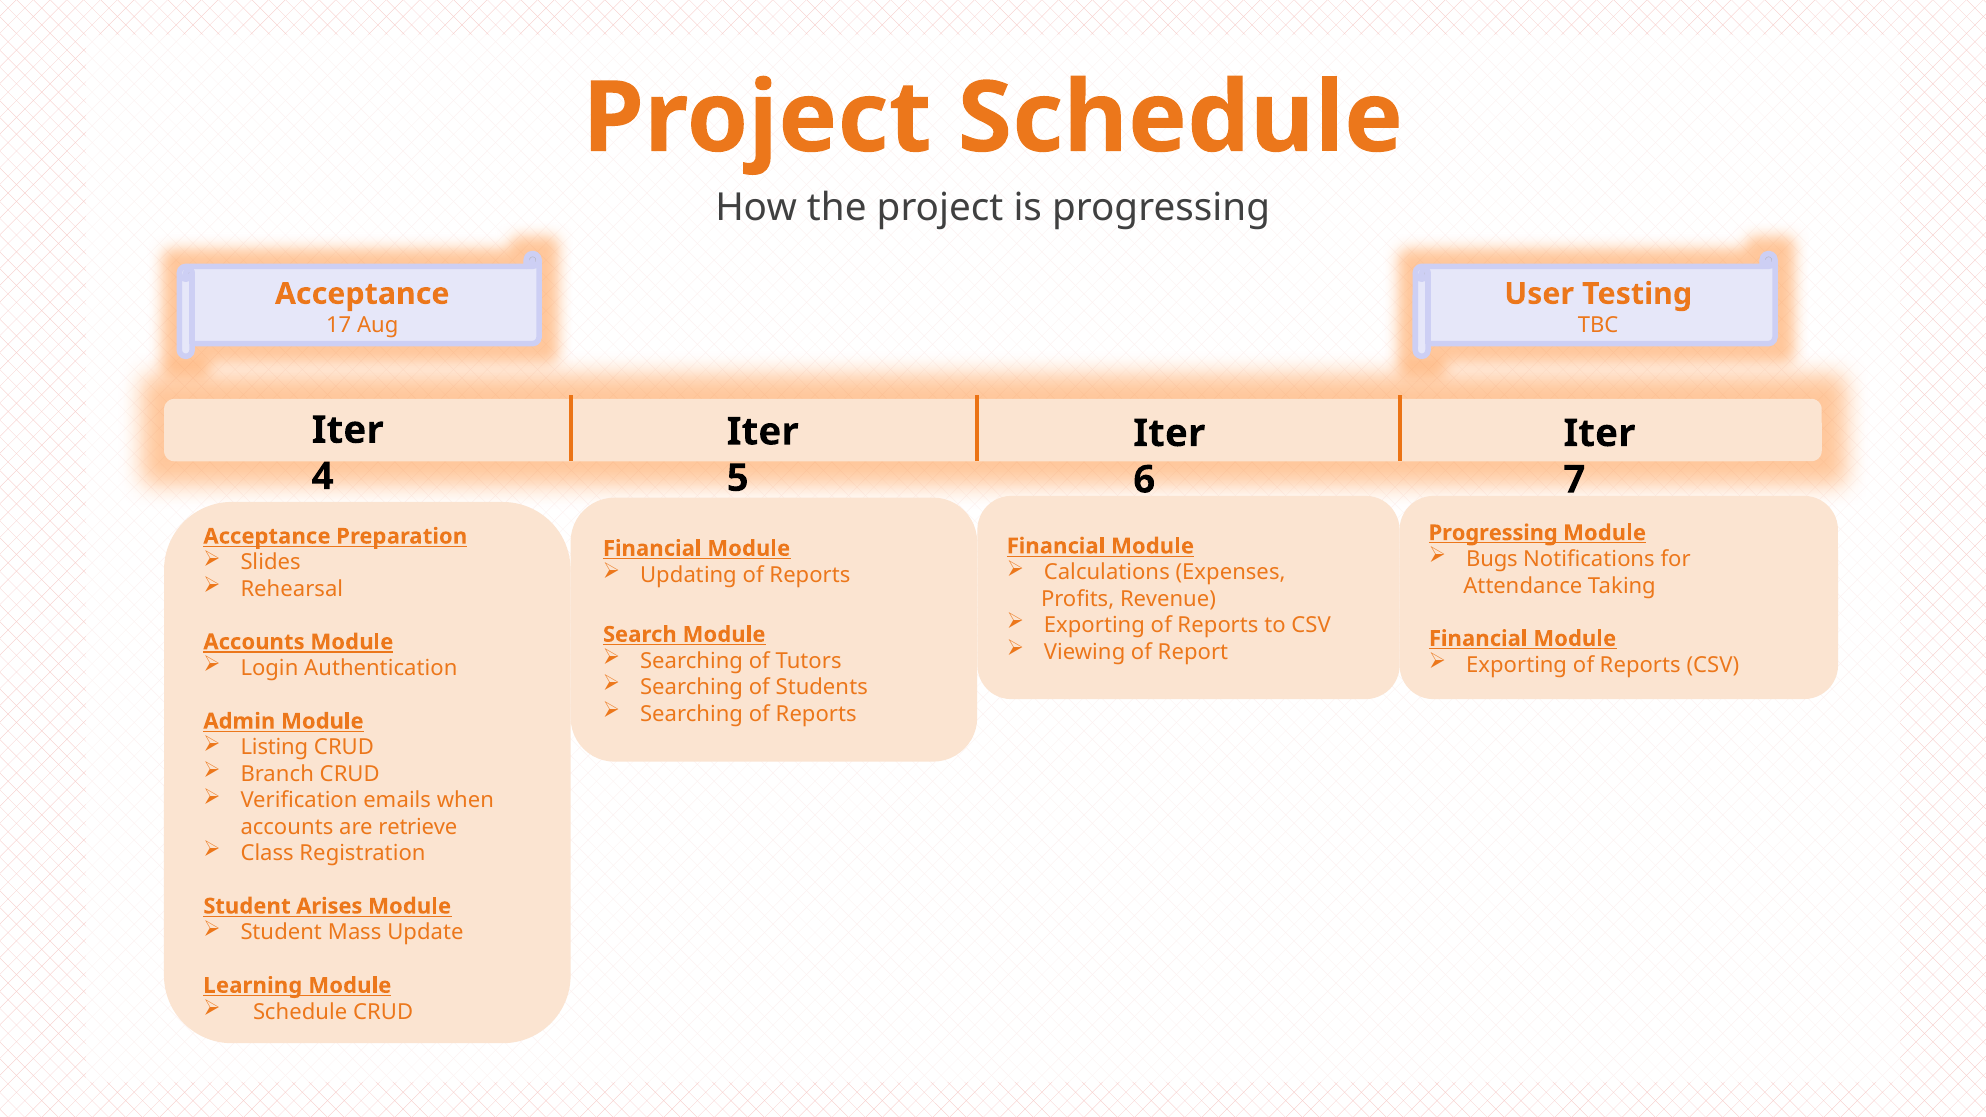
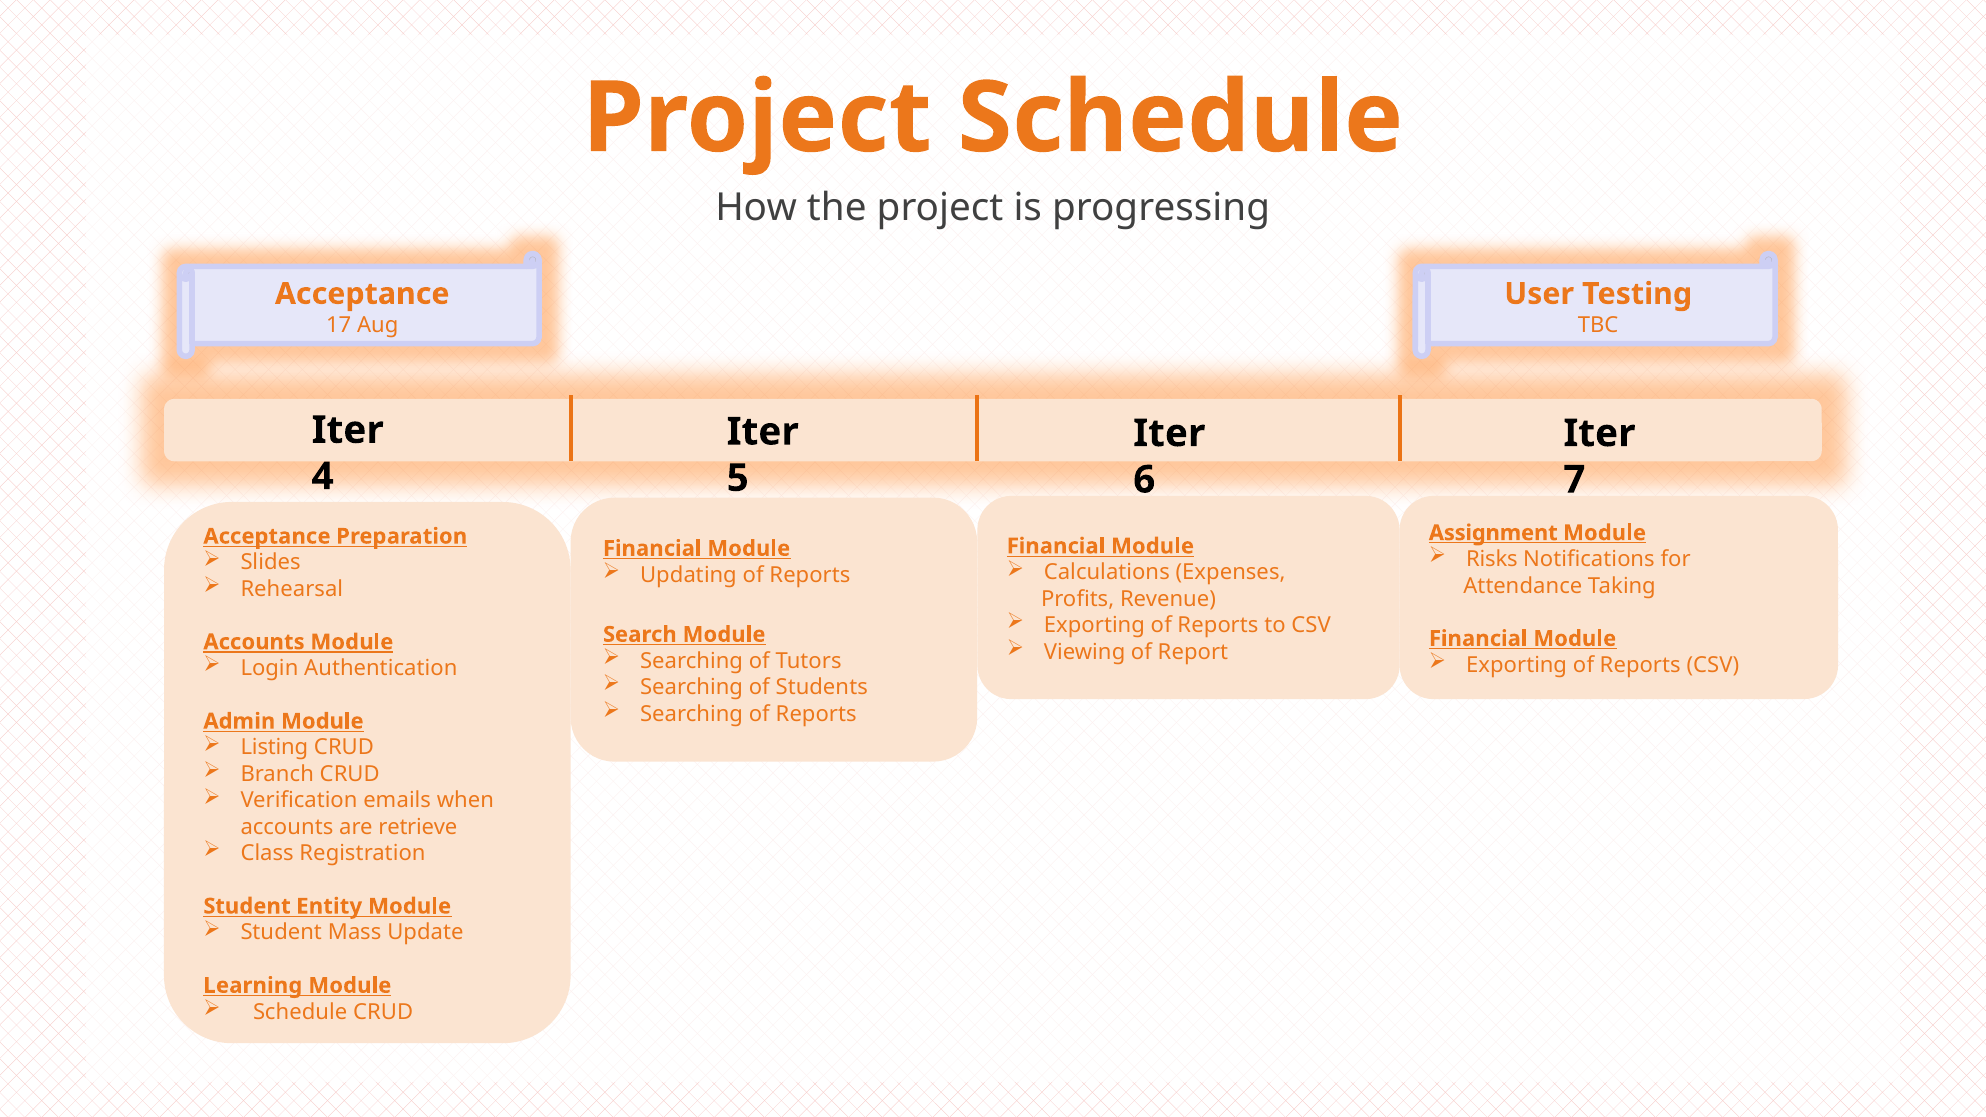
Progressing: Progressing -> Assignment (1493, 533)
Bugs: Bugs -> Risks (1492, 559)
Arises: Arises -> Entity (329, 906)
